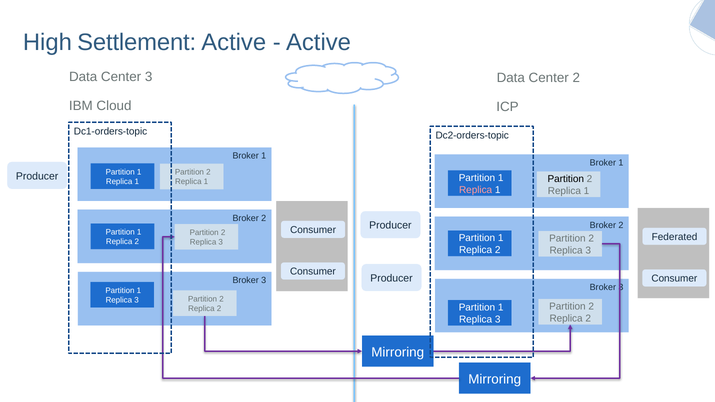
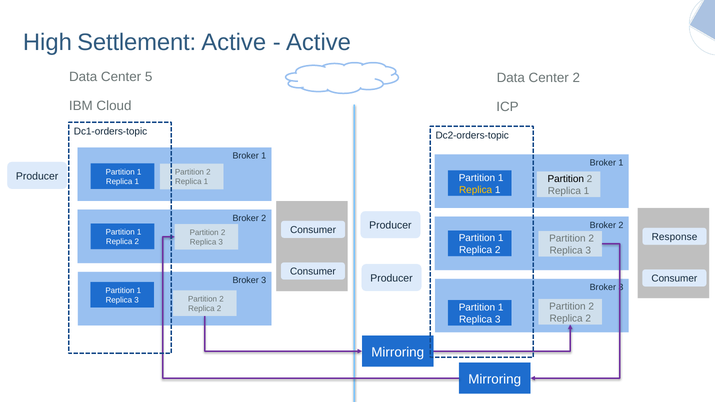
Center 3: 3 -> 5 (149, 77)
Replica colour: pink -> yellow (476, 190)
Federated: Federated -> Response (674, 237)
